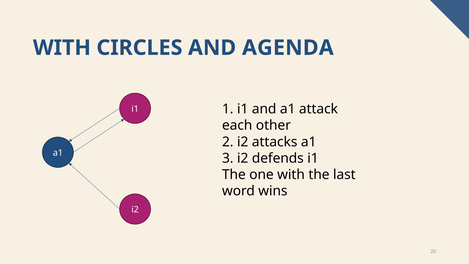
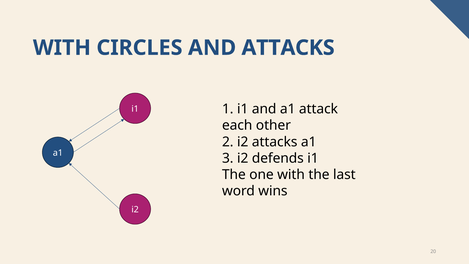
AND AGENDA: AGENDA -> ATTACKS (288, 48)
